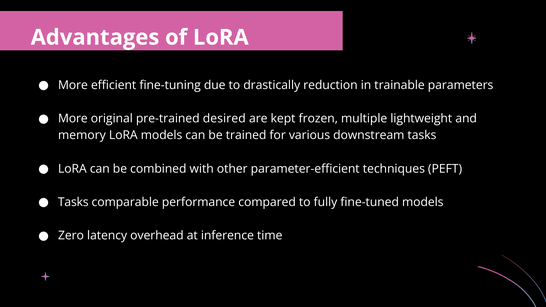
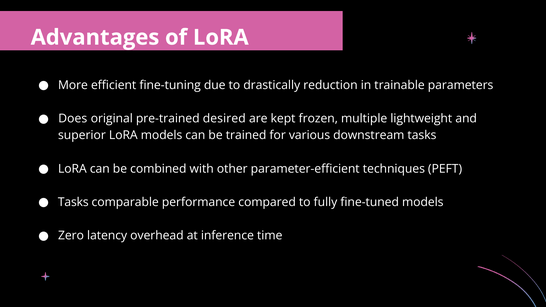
More: More -> Does (73, 119)
memory: memory -> superior (82, 135)
